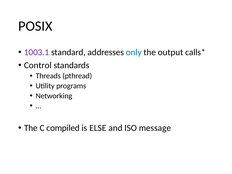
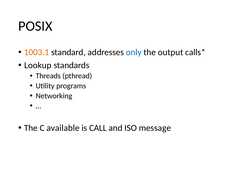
1003.1 colour: purple -> orange (37, 52)
Control: Control -> Lookup (38, 65)
compiled: compiled -> available (63, 128)
ELSE: ELSE -> CALL (98, 128)
